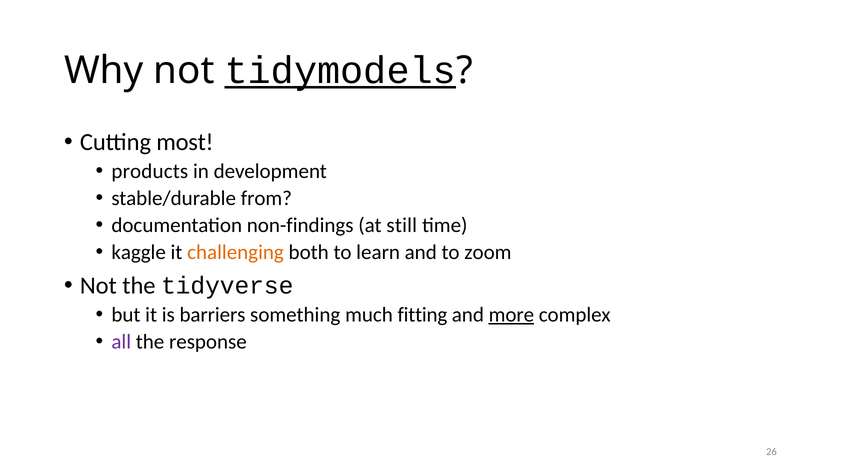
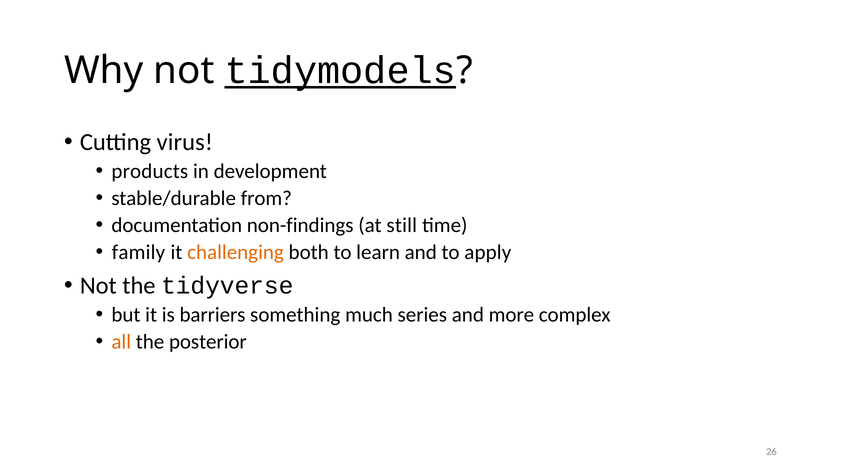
most: most -> virus (185, 142)
kaggle: kaggle -> family (139, 252)
zoom: zoom -> apply (488, 252)
fitting: fitting -> series (422, 315)
more underline: present -> none (511, 315)
all colour: purple -> orange (121, 342)
response: response -> posterior (208, 342)
